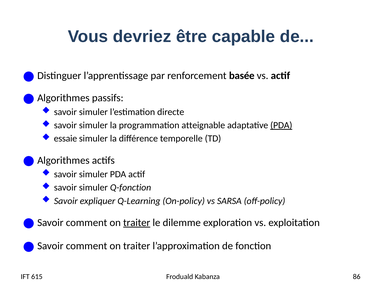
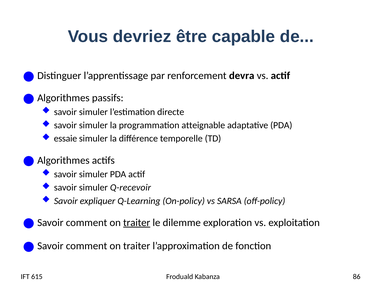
basée: basée -> devra (242, 76)
PDA underline: present -> none (281, 125)
Q-fonction: Q-fonction -> Q-recevoir (131, 188)
